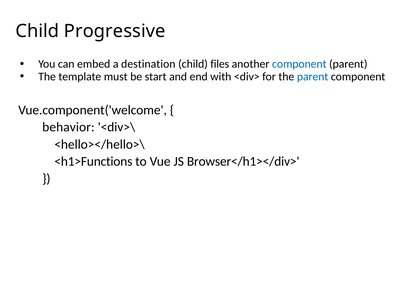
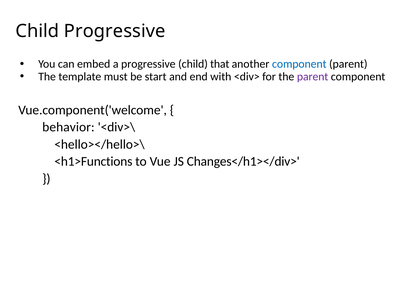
a destination: destination -> progressive (148, 64)
files: files -> that (220, 64)
parent colour: blue -> purple (313, 77)
Browser</h1></div>: Browser</h1></div> -> Changes</h1></div> (243, 162)
